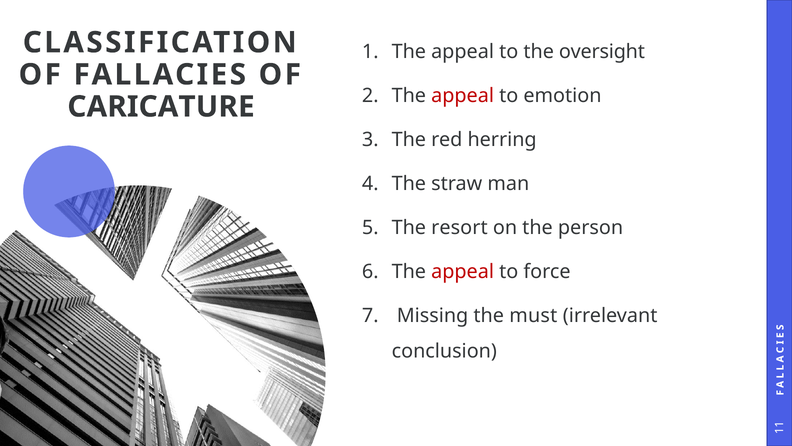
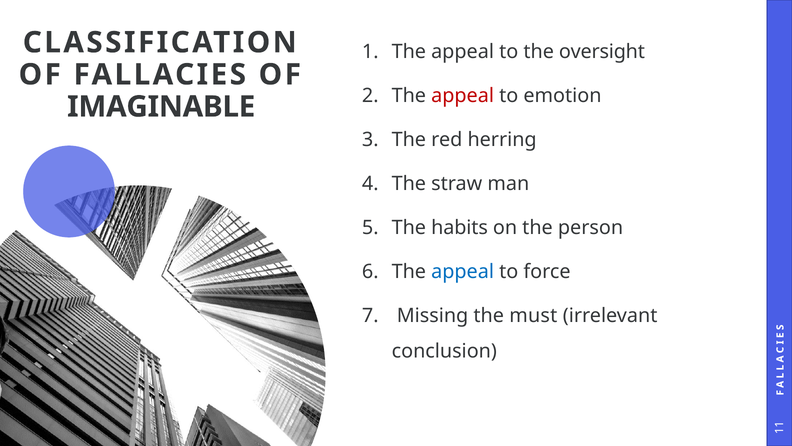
CARICATURE: CARICATURE -> IMAGINABLE (161, 107)
resort: resort -> habits (460, 227)
appeal colour: red -> blue (463, 271)
